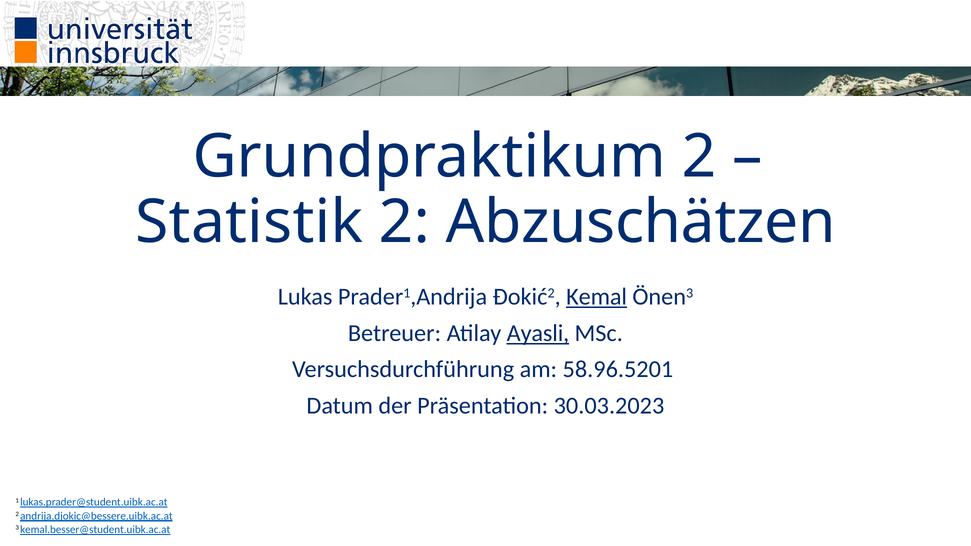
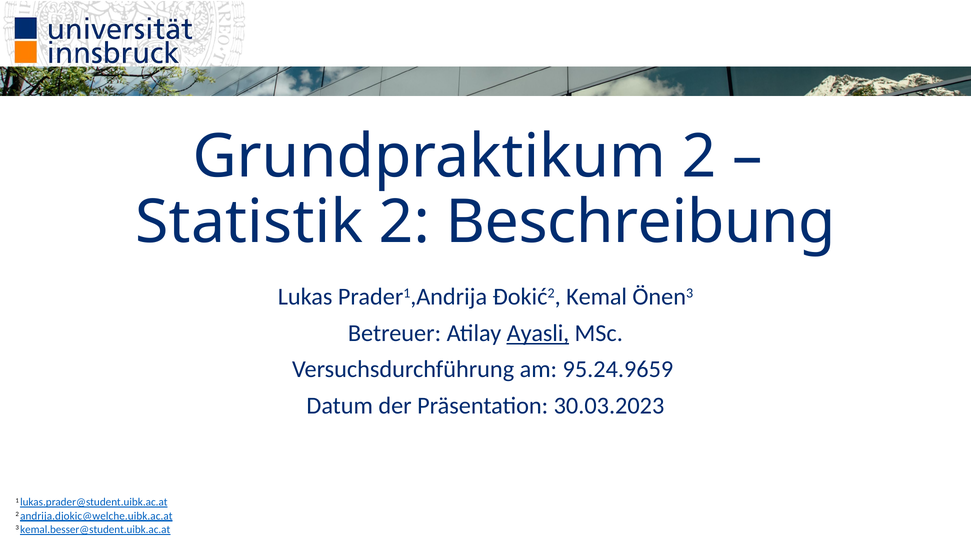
Abzuschätzen: Abzuschätzen -> Beschreibung (641, 222)
Kemal underline: present -> none (597, 297)
58.96.5201: 58.96.5201 -> 95.24.9659 (618, 370)
andrija.djokic@bessere.uibk.ac.at: andrija.djokic@bessere.uibk.ac.at -> andrija.djokic@welche.uibk.ac.at (96, 516)
